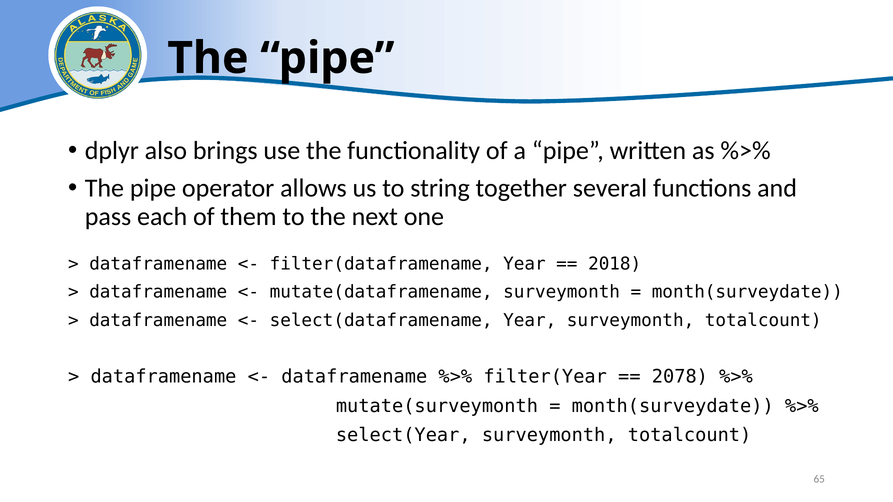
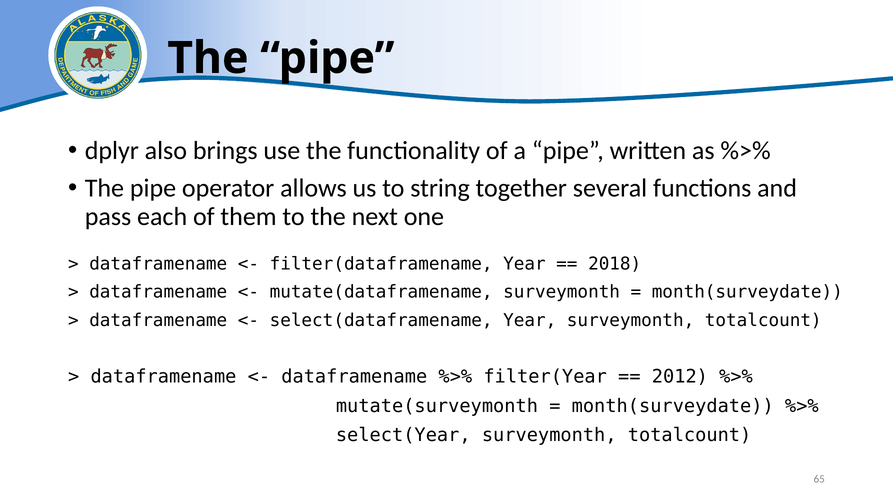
2078: 2078 -> 2012 (680, 377)
